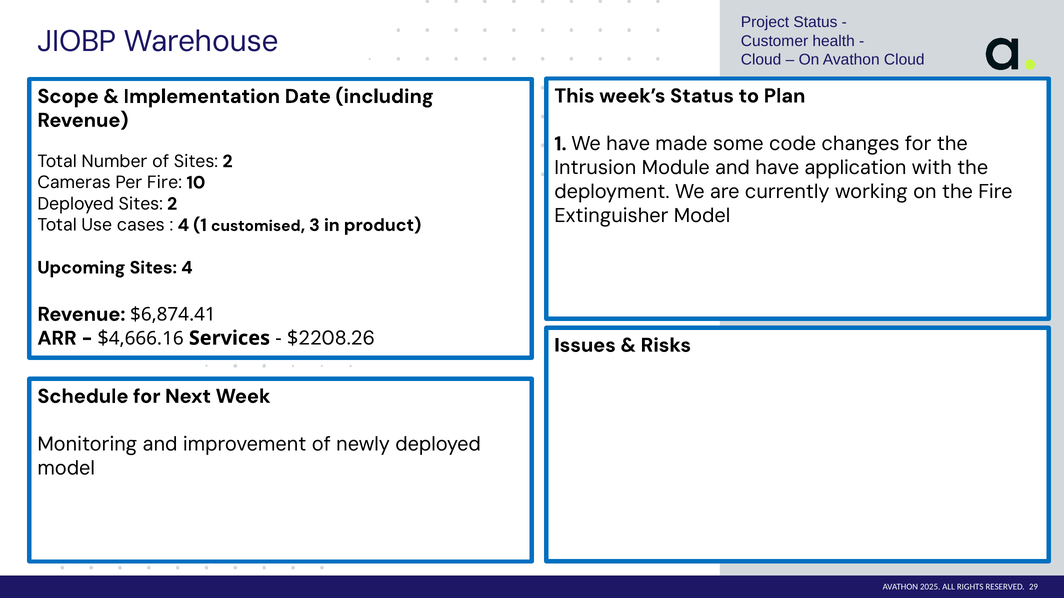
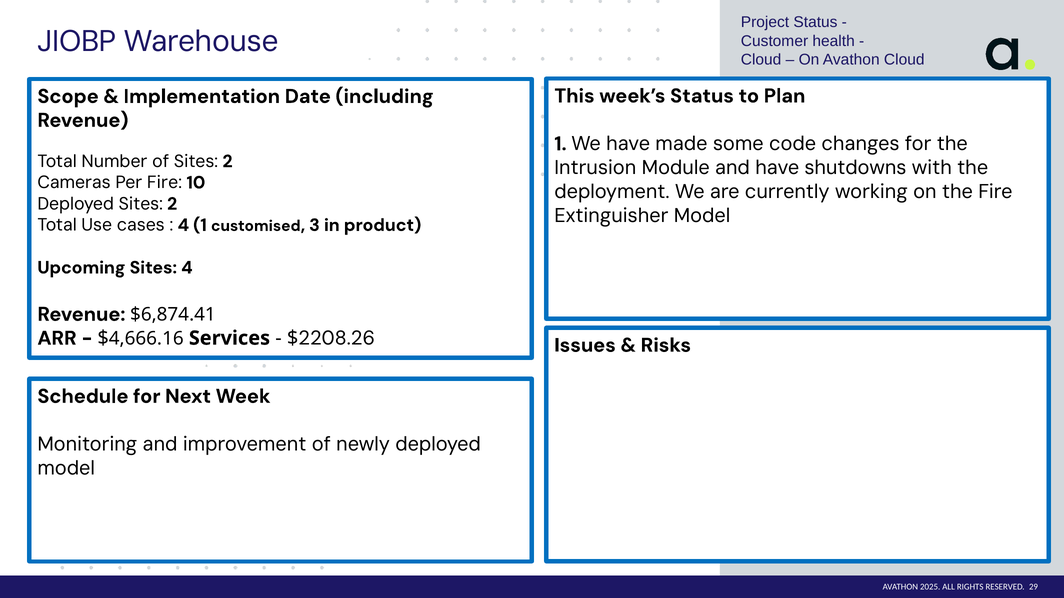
application: application -> shutdowns (855, 168)
